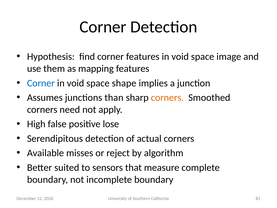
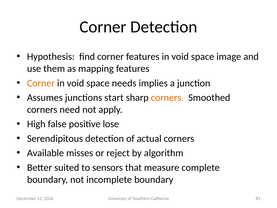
Corner colour: blue -> orange (41, 83)
shape: shape -> needs (124, 83)
than: than -> start (114, 97)
